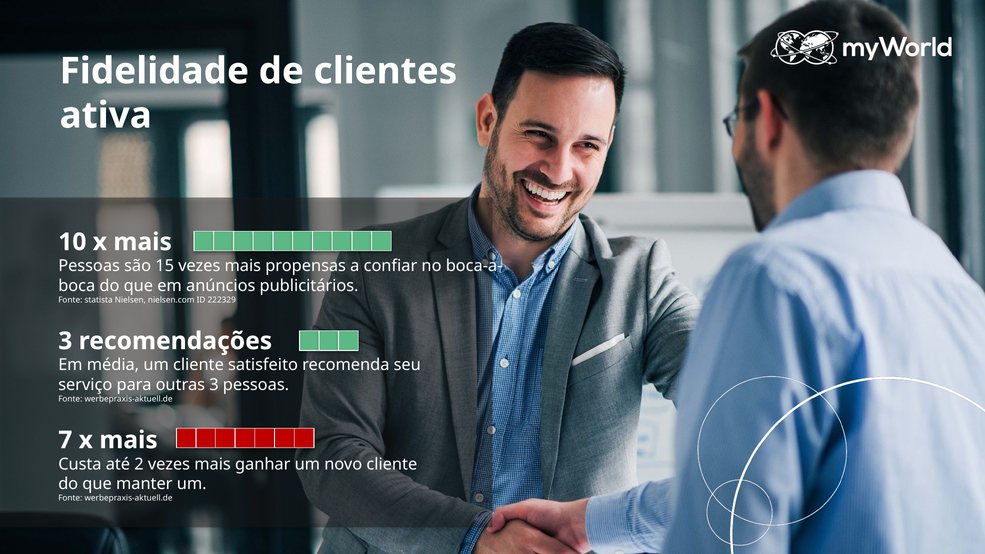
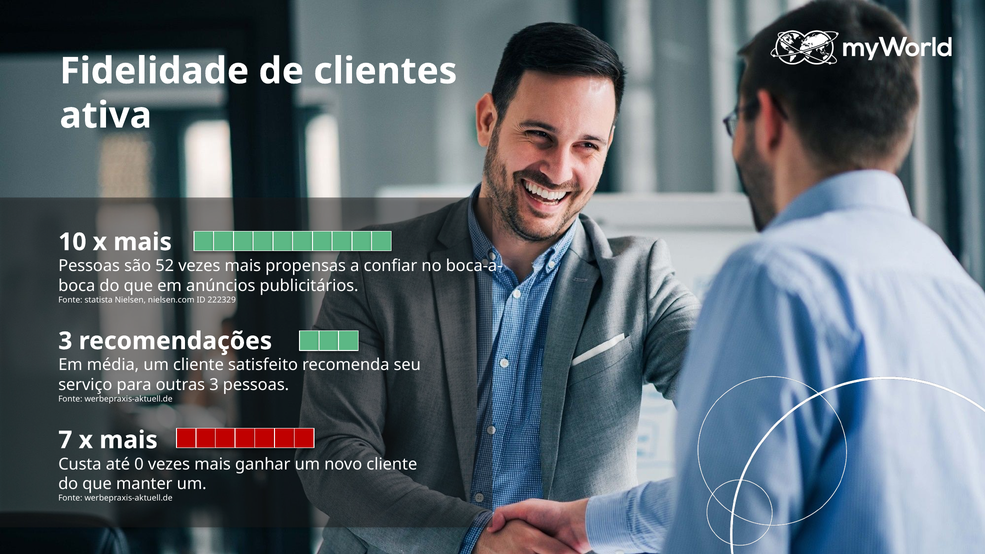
15: 15 -> 52 (165, 266)
2: 2 -> 0 (139, 464)
